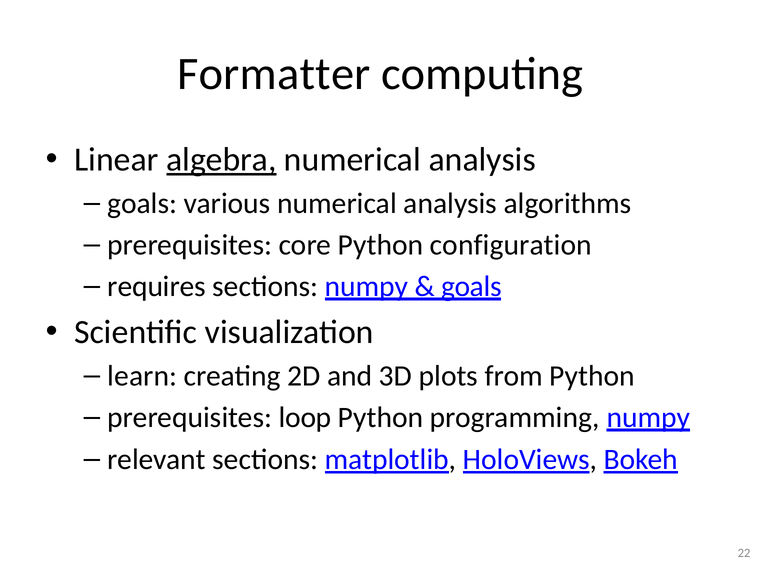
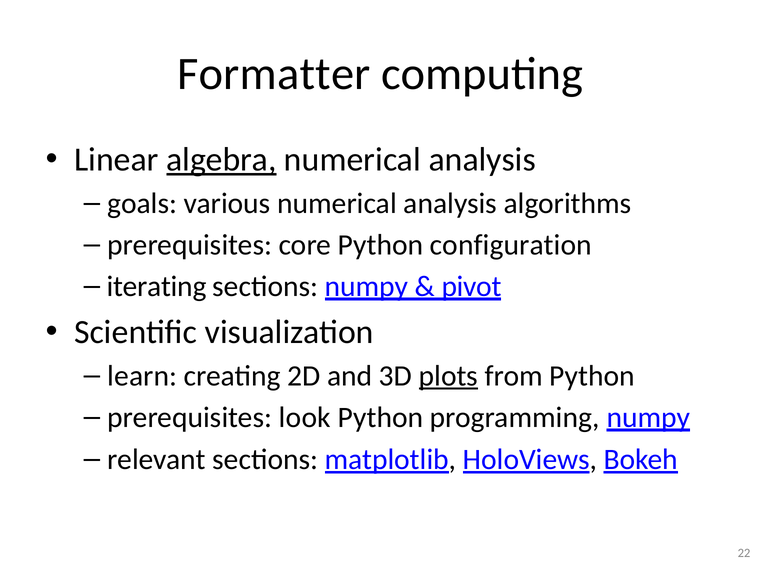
requires: requires -> iterating (157, 286)
goals: goals -> pivot (472, 286)
plots underline: none -> present (448, 376)
loop: loop -> look (305, 417)
